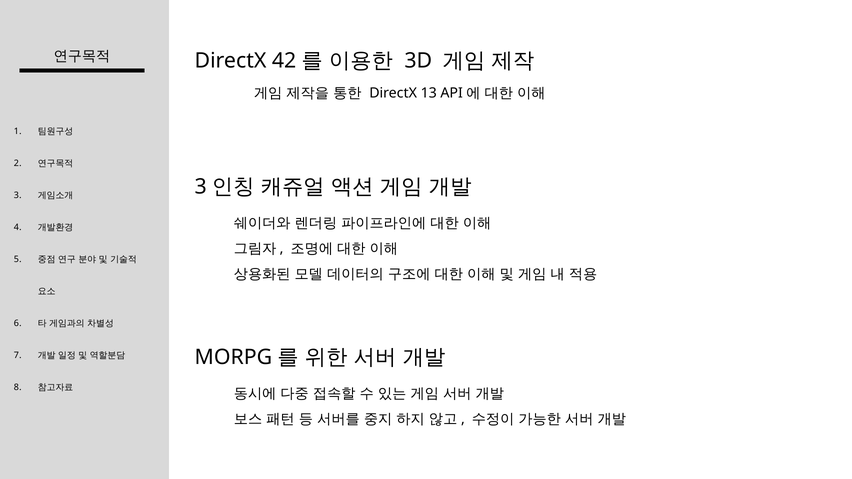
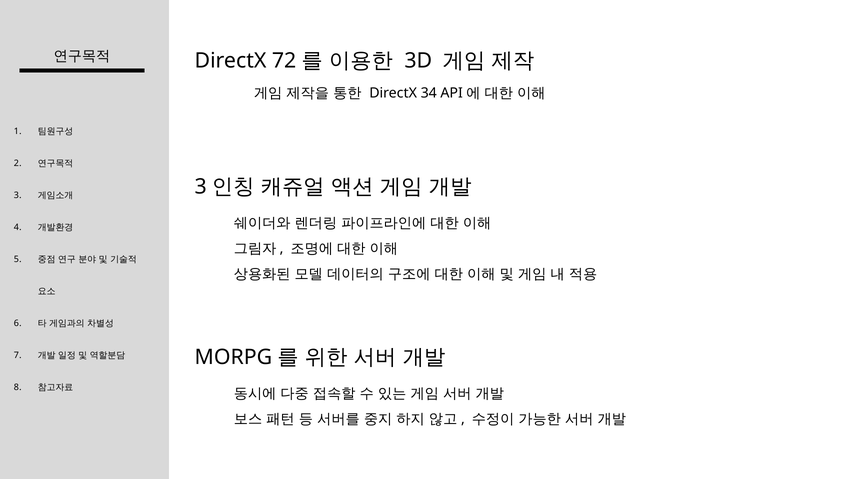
42: 42 -> 72 (284, 61)
13: 13 -> 34 (429, 93)
